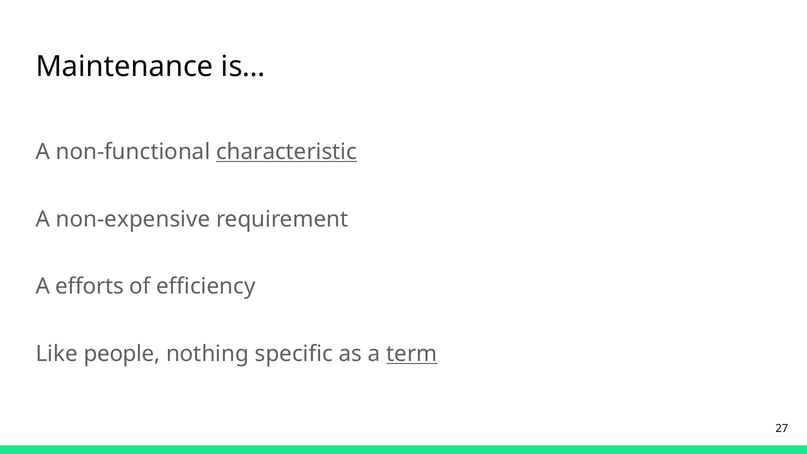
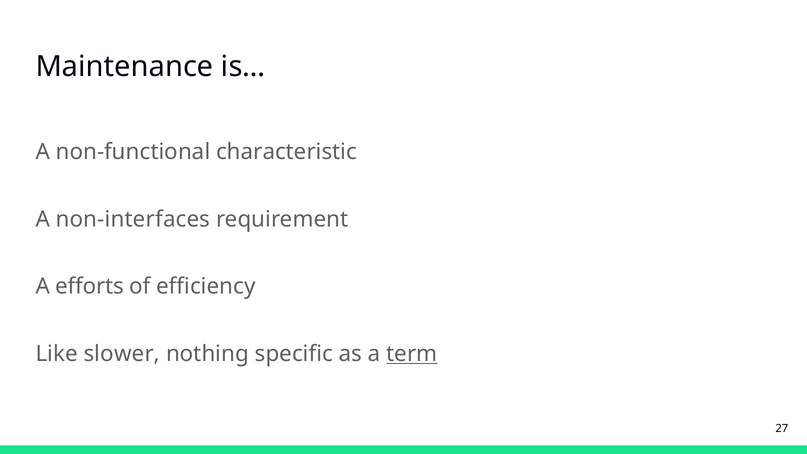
characteristic underline: present -> none (287, 152)
non-expensive: non-expensive -> non-interfaces (133, 219)
people: people -> slower (122, 354)
